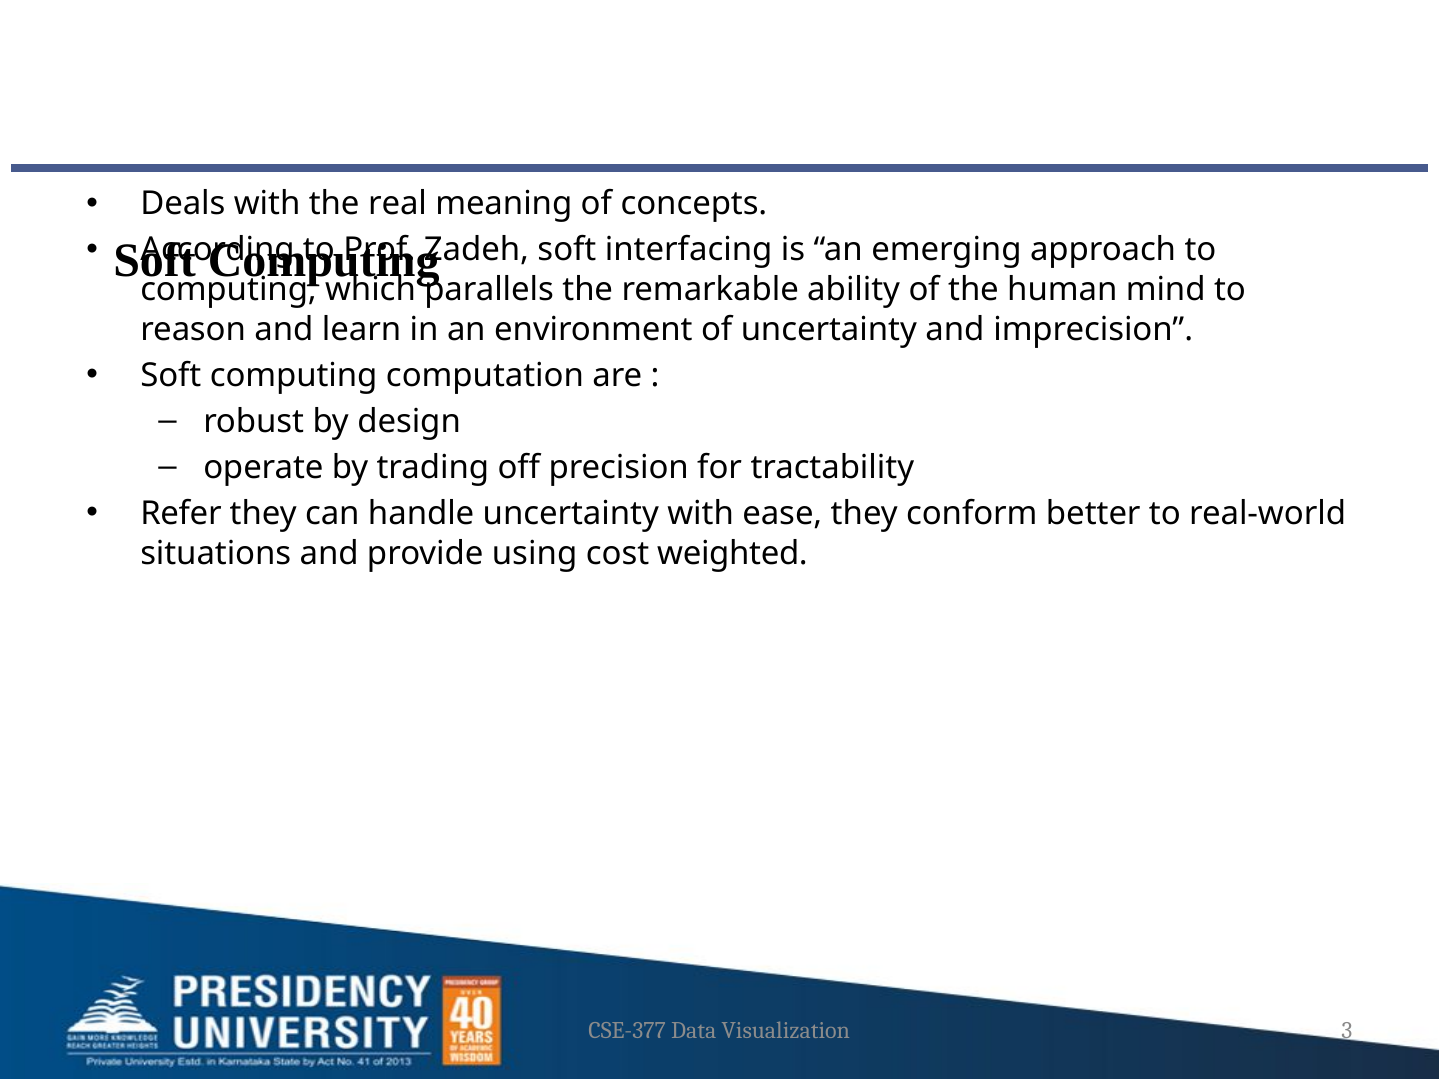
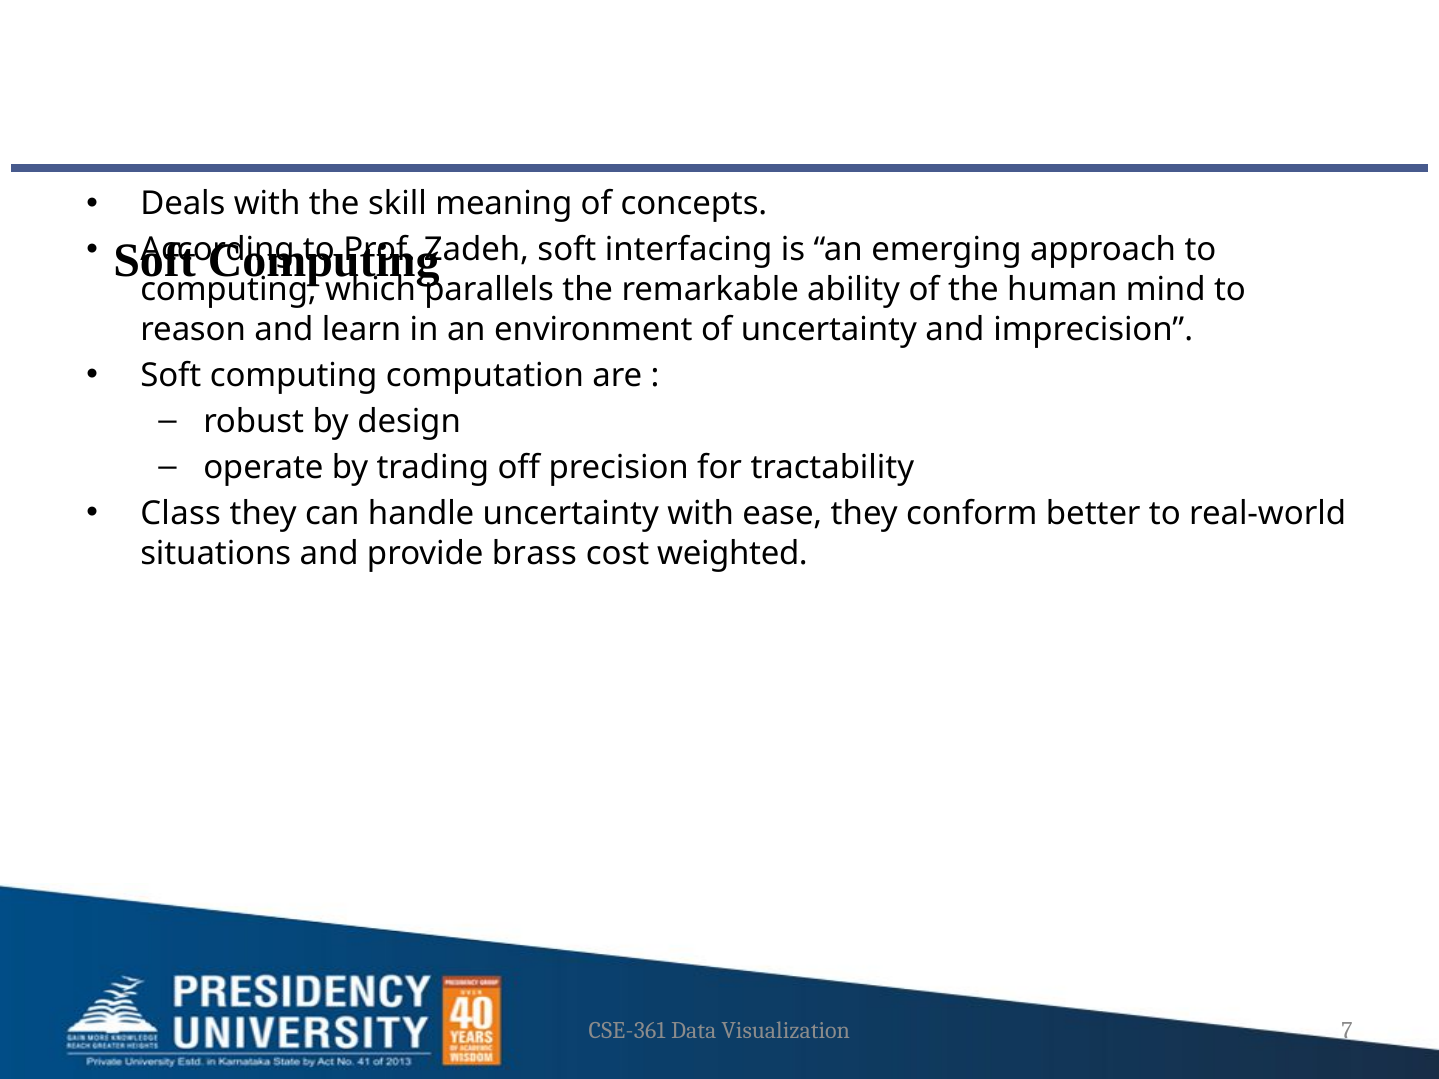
real: real -> skill (397, 204)
Refer: Refer -> Class (181, 514)
using: using -> brass (534, 553)
CSE-377: CSE-377 -> CSE-361 (627, 1031)
3: 3 -> 7 (1347, 1031)
